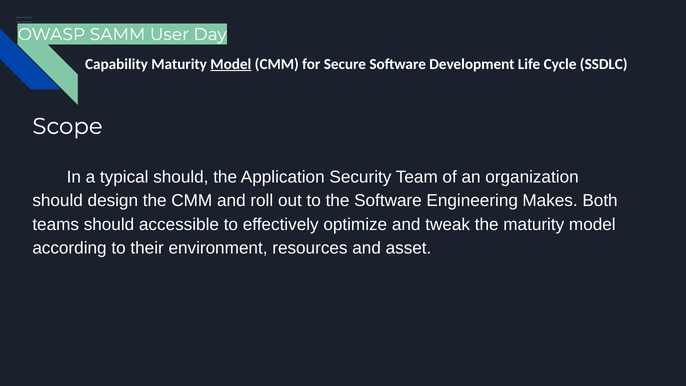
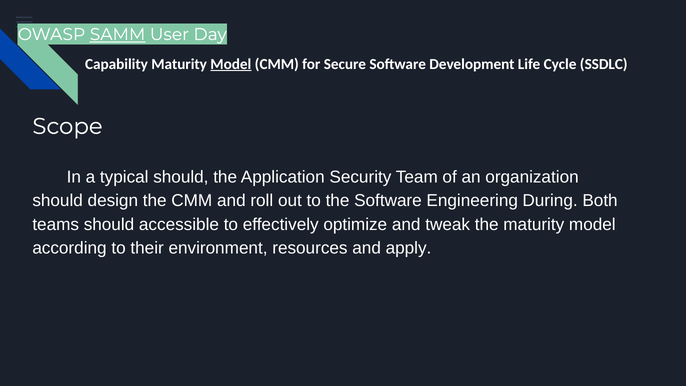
SAMM underline: none -> present (118, 34)
Makes: Makes -> During (550, 201)
asset: asset -> apply (409, 248)
